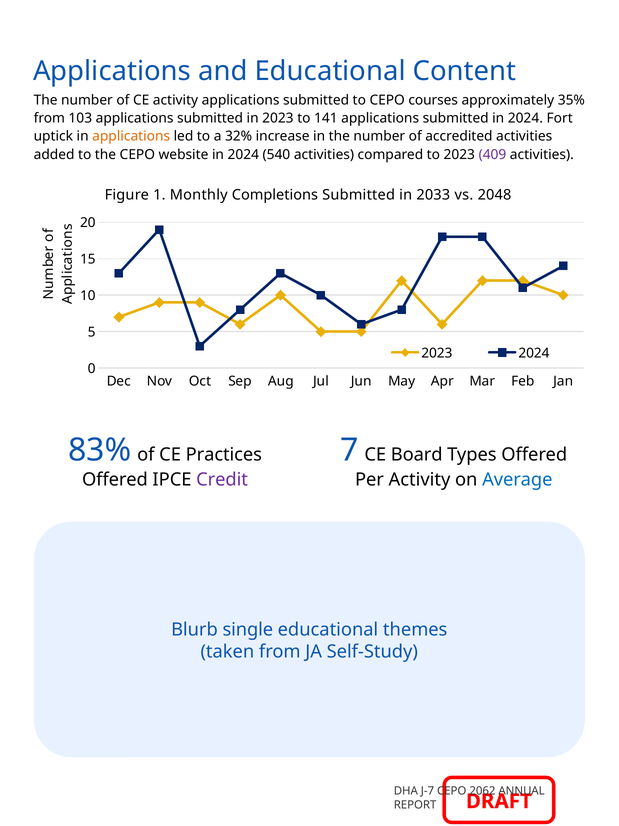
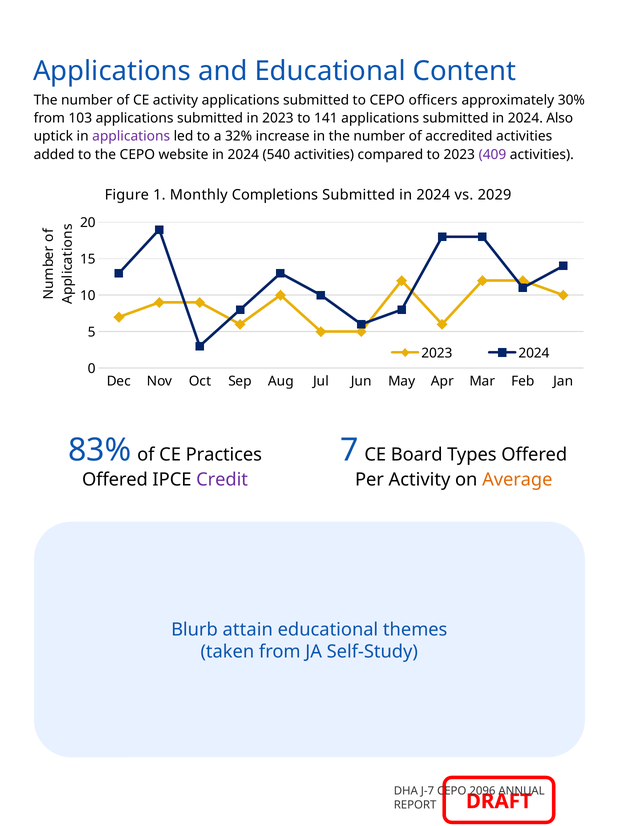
courses: courses -> officers (433, 100)
35%: 35% -> 30% (571, 100)
Fort: Fort -> Also (560, 118)
applications colour: orange -> purple (131, 136)
2033: 2033 -> 2024 (433, 195)
2048: 2048 -> 2029 (494, 195)
Average colour: blue -> orange (517, 479)
single: single -> attain (248, 629)
2062: 2062 -> 2096 (482, 790)
